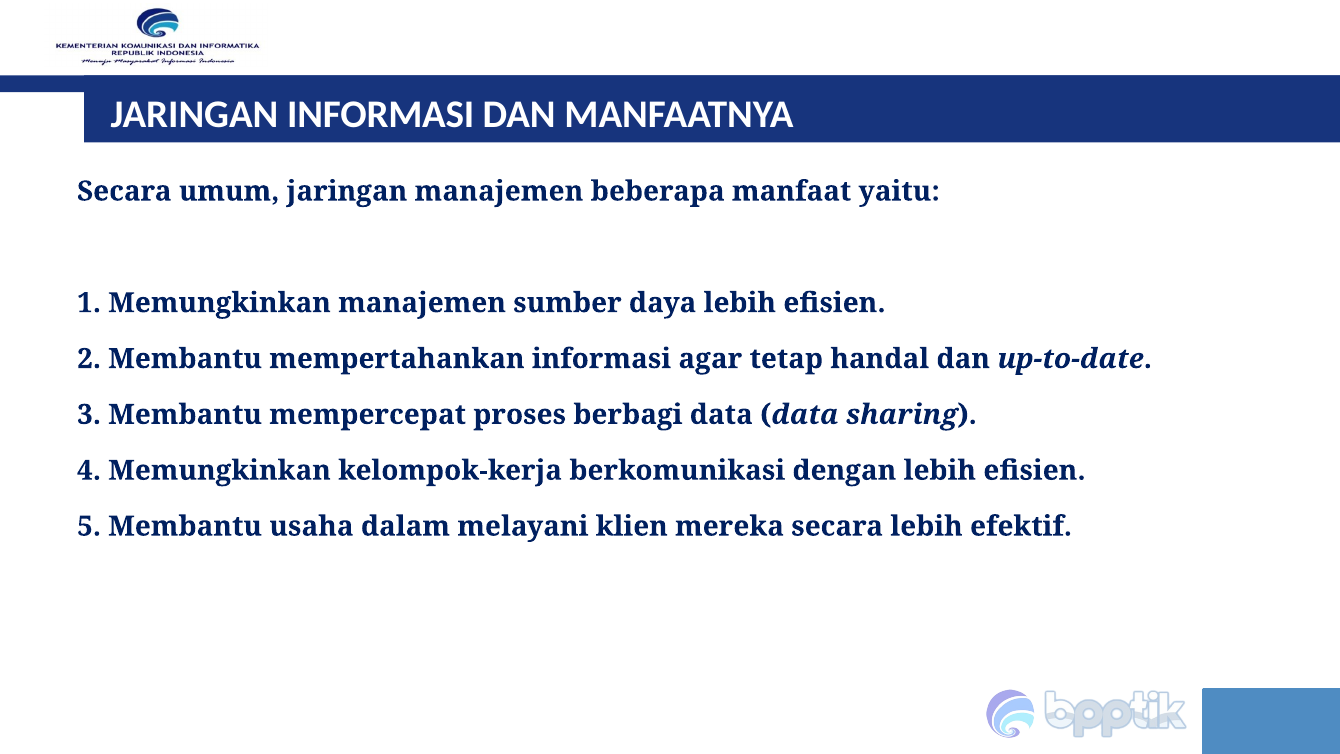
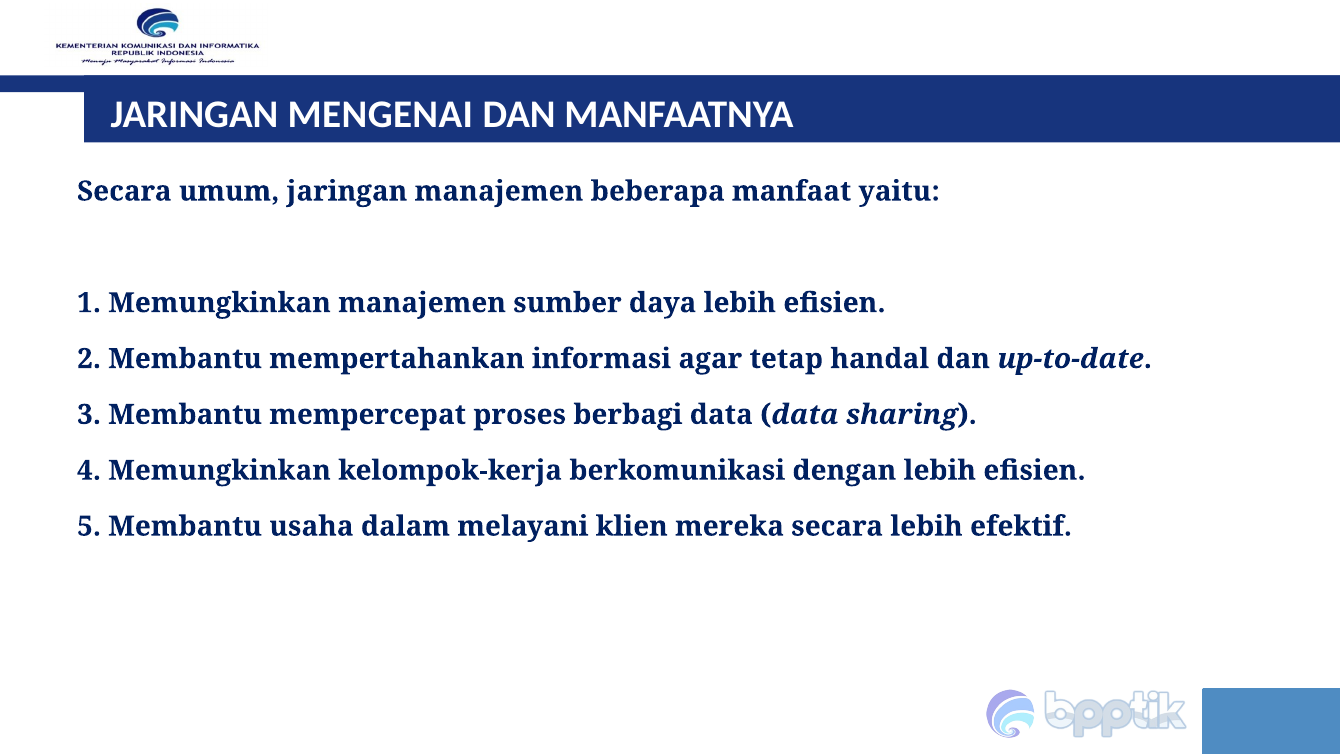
JARINGAN INFORMASI: INFORMASI -> MENGENAI (380, 114)
